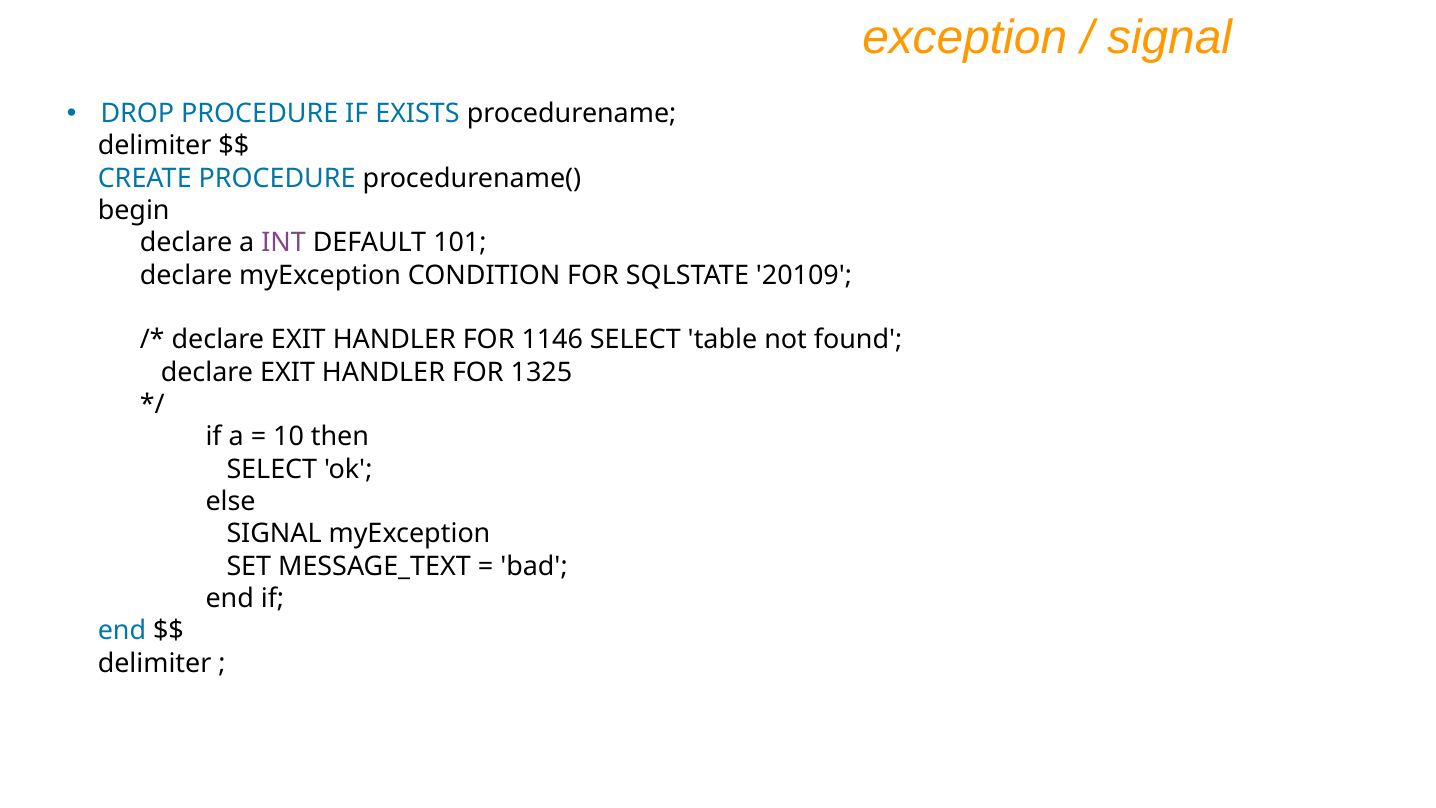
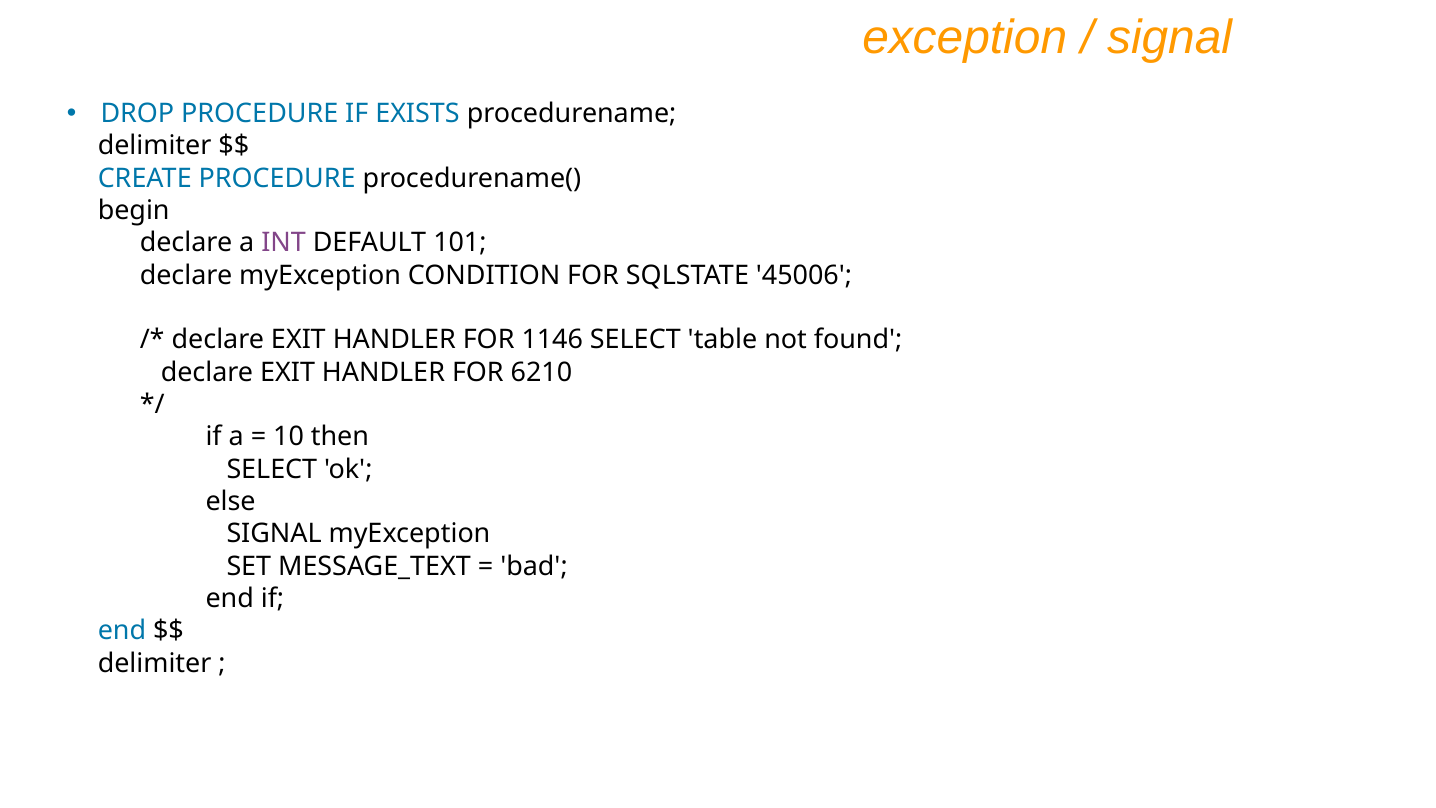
20109: 20109 -> 45006 (804, 275)
1325: 1325 -> 6210 (541, 372)
